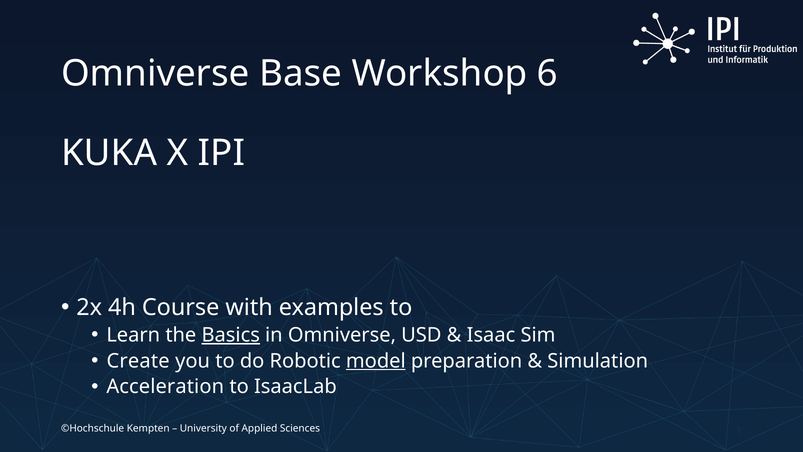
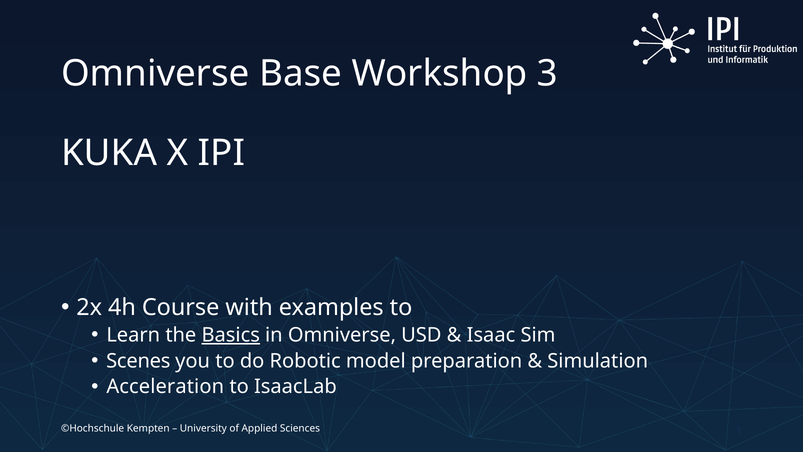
6: 6 -> 3 (548, 74)
Create: Create -> Scenes (138, 361)
model underline: present -> none (376, 361)
